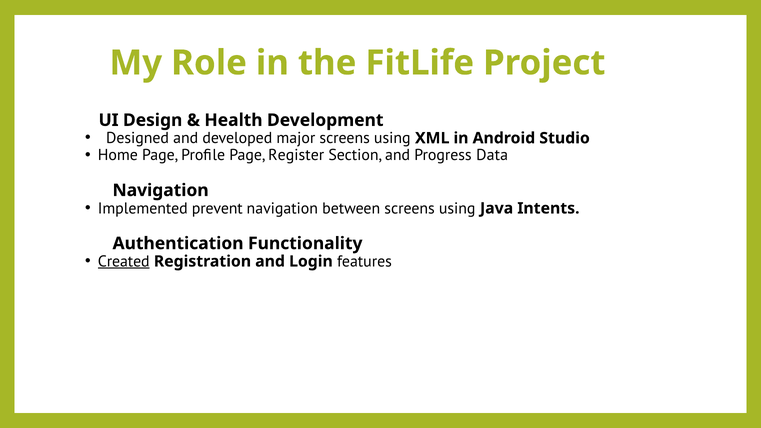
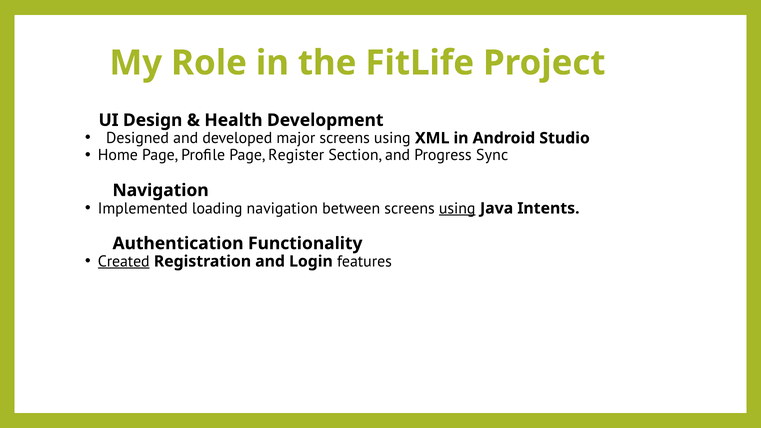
Data: Data -> Sync (492, 155)
prevent: prevent -> loading (217, 208)
using underline: none -> present (457, 208)
